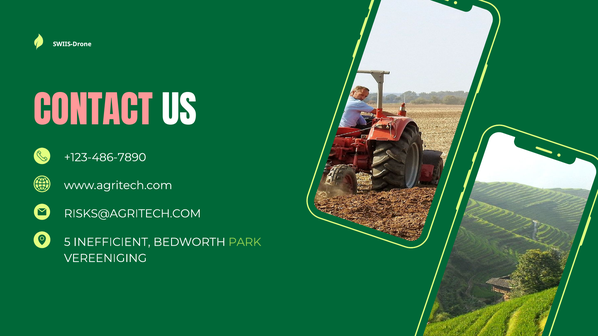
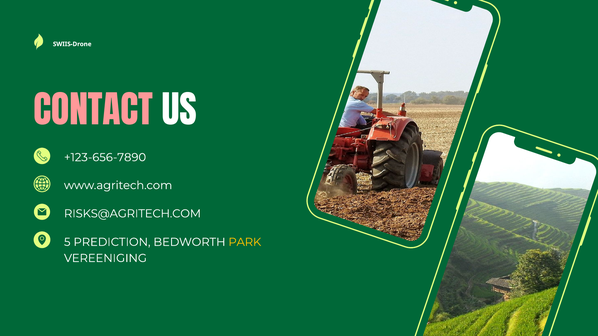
+123-486-7890: +123-486-7890 -> +123-656-7890 (105, 158)
INEFFICIENT: INEFFICIENT -> PREDICTION (112, 242)
PARK colour: light green -> yellow (245, 242)
